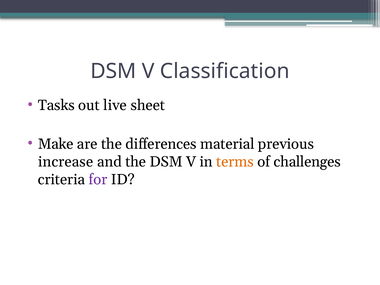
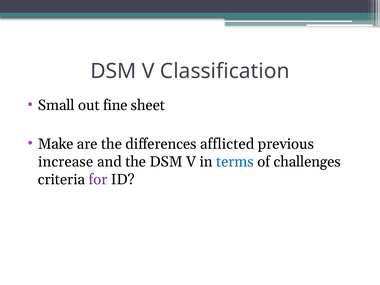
Tasks: Tasks -> Small (56, 105)
live: live -> fine (115, 105)
material: material -> afflicted (227, 144)
terms colour: orange -> blue (235, 162)
